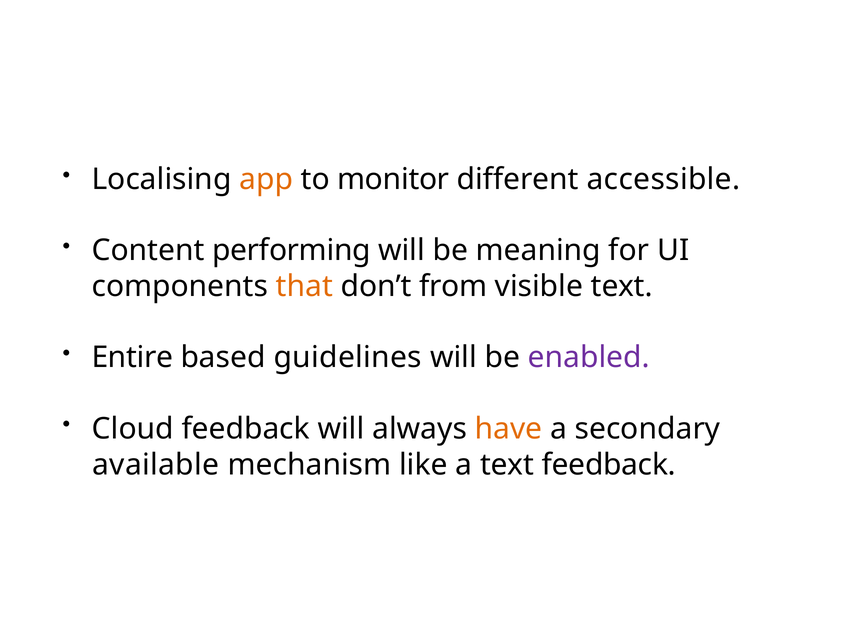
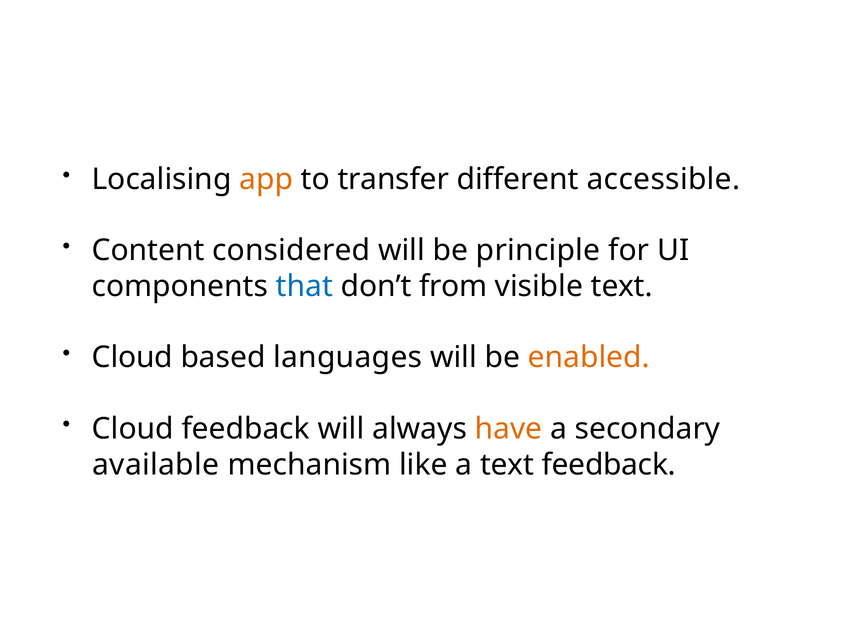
monitor: monitor -> transfer (393, 180)
performing: performing -> considered (291, 251)
meaning: meaning -> principle (538, 251)
that colour: orange -> blue (304, 287)
Entire: Entire -> Cloud (132, 358)
guidelines: guidelines -> languages (348, 358)
enabled colour: purple -> orange (589, 358)
